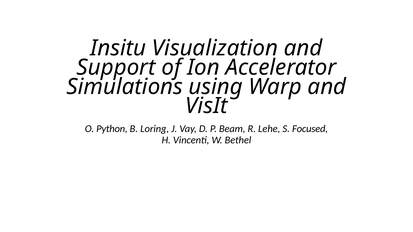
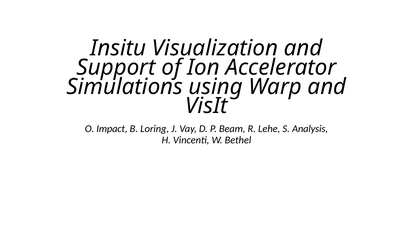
Python: Python -> Impact (112, 129)
Focused: Focused -> Analysis (310, 129)
